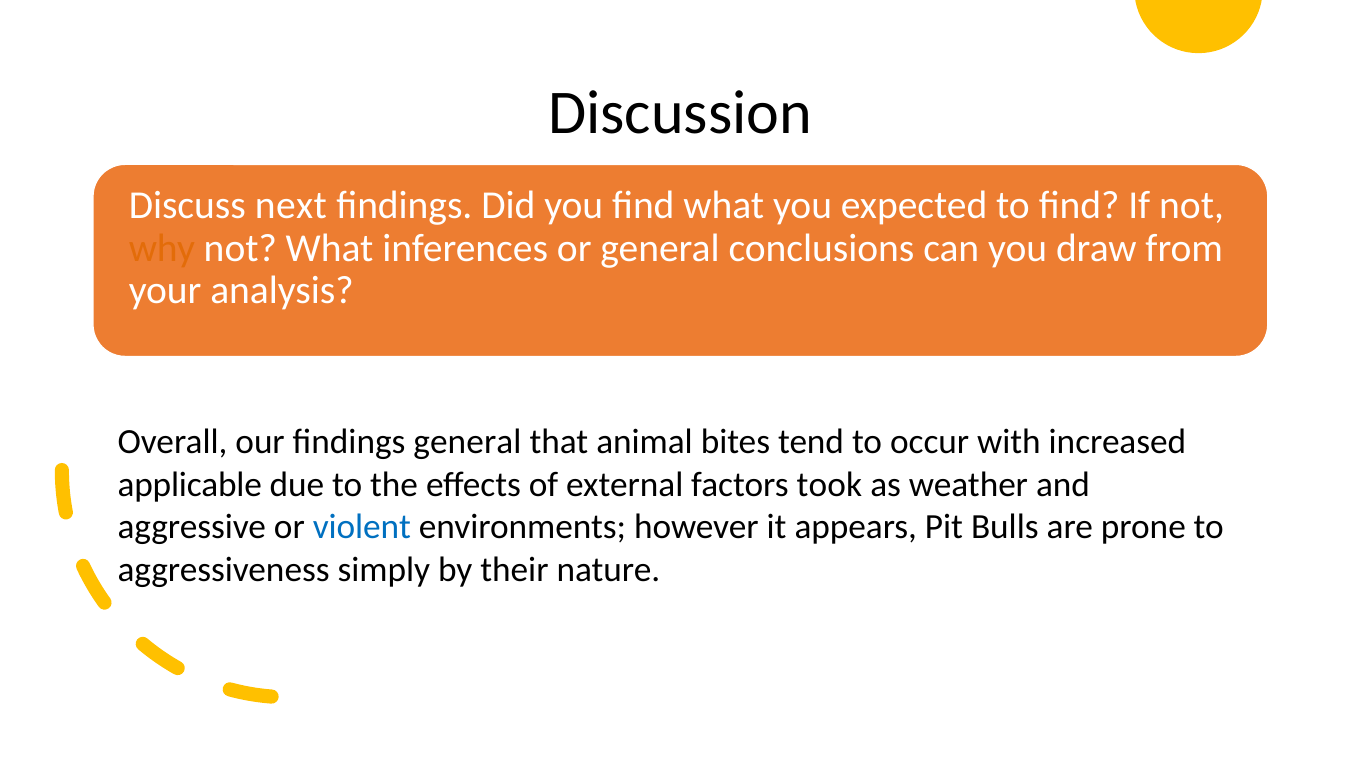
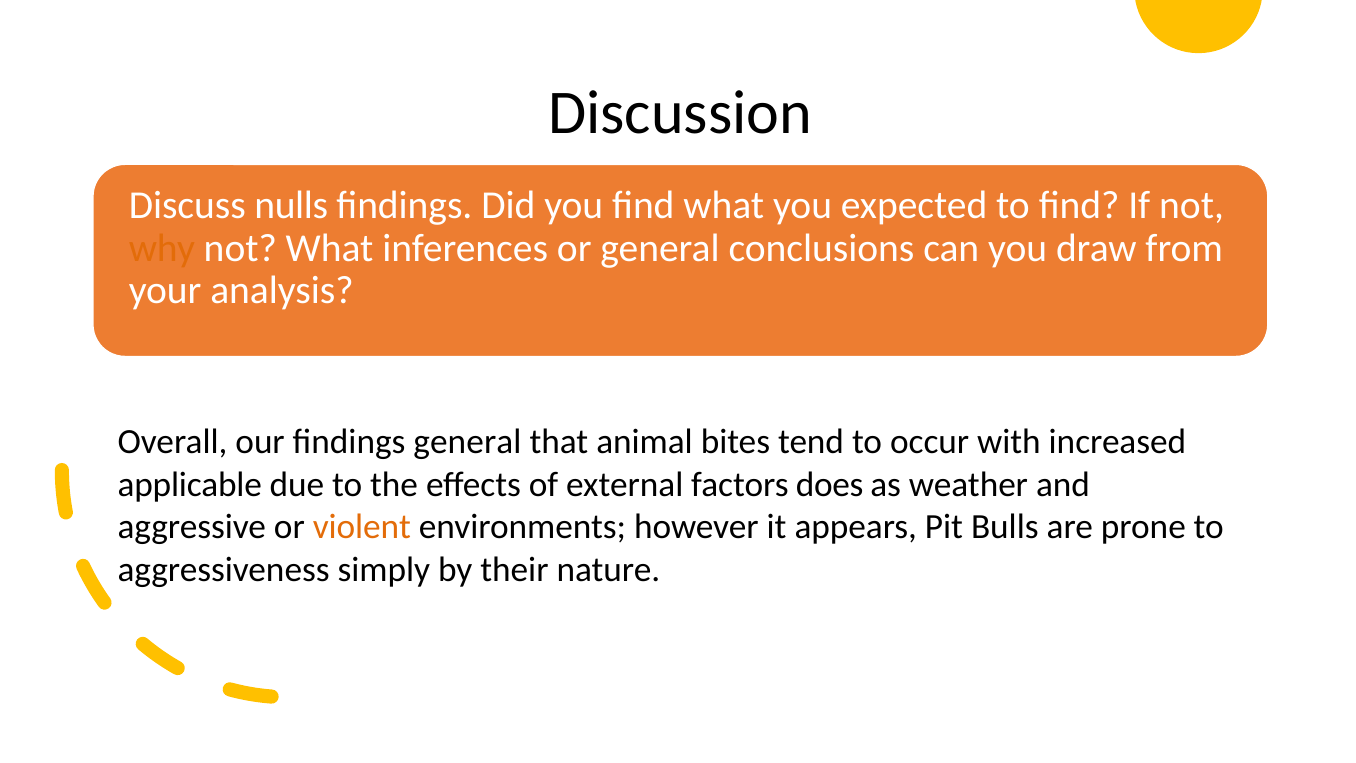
next: next -> nulls (291, 205)
took: took -> does (830, 484)
violent colour: blue -> orange (362, 527)
